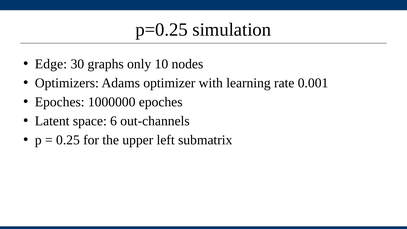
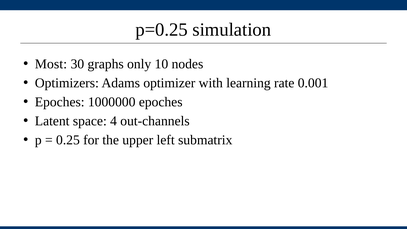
Edge: Edge -> Most (51, 64)
6: 6 -> 4 (114, 121)
